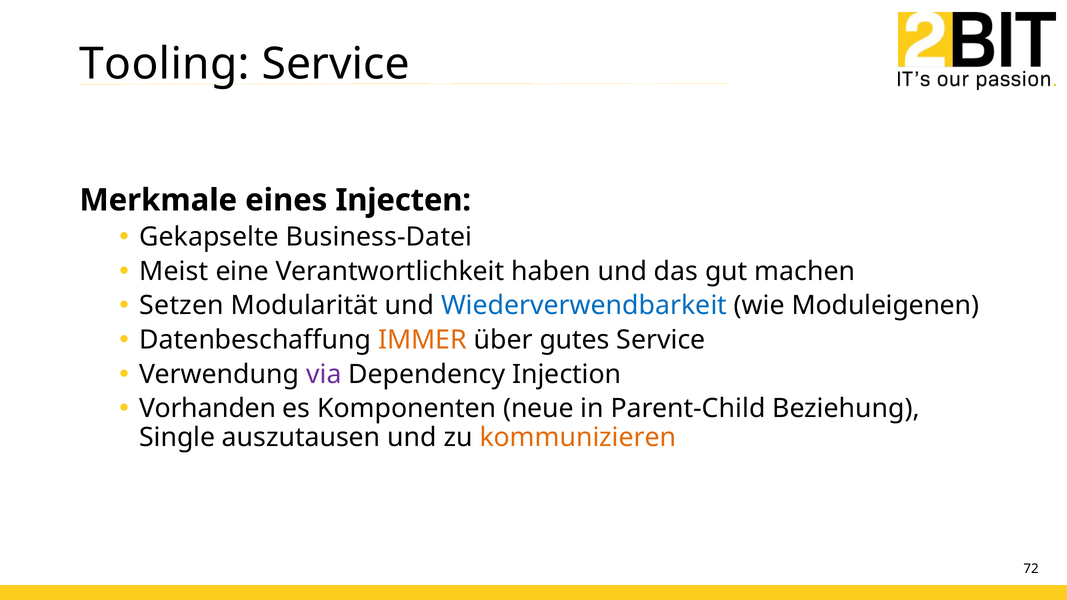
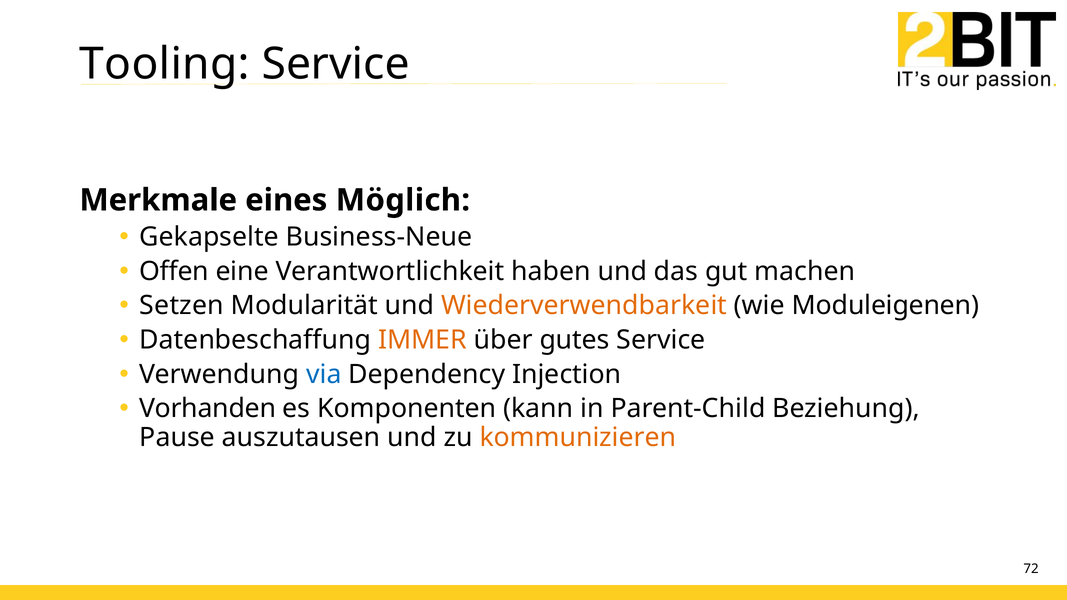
Injecten: Injecten -> Möglich (403, 200)
Business-Datei: Business-Datei -> Business-Neue (379, 237)
Meist: Meist -> Offen (174, 271)
Wiederverwendbarkeit colour: blue -> orange (584, 306)
via colour: purple -> blue (324, 374)
neue: neue -> kann (538, 409)
Single: Single -> Pause (177, 438)
